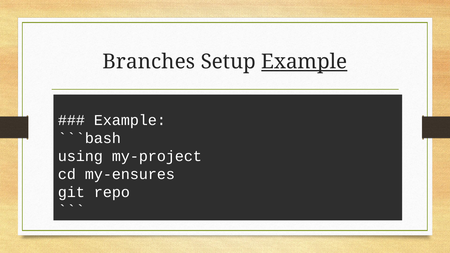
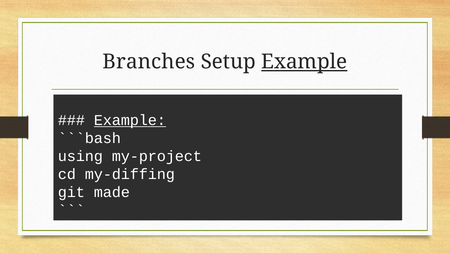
Example underline: none -> present (130, 120)
my-ensures: my-ensures -> my-diffing (130, 174)
repo: repo -> made (112, 192)
